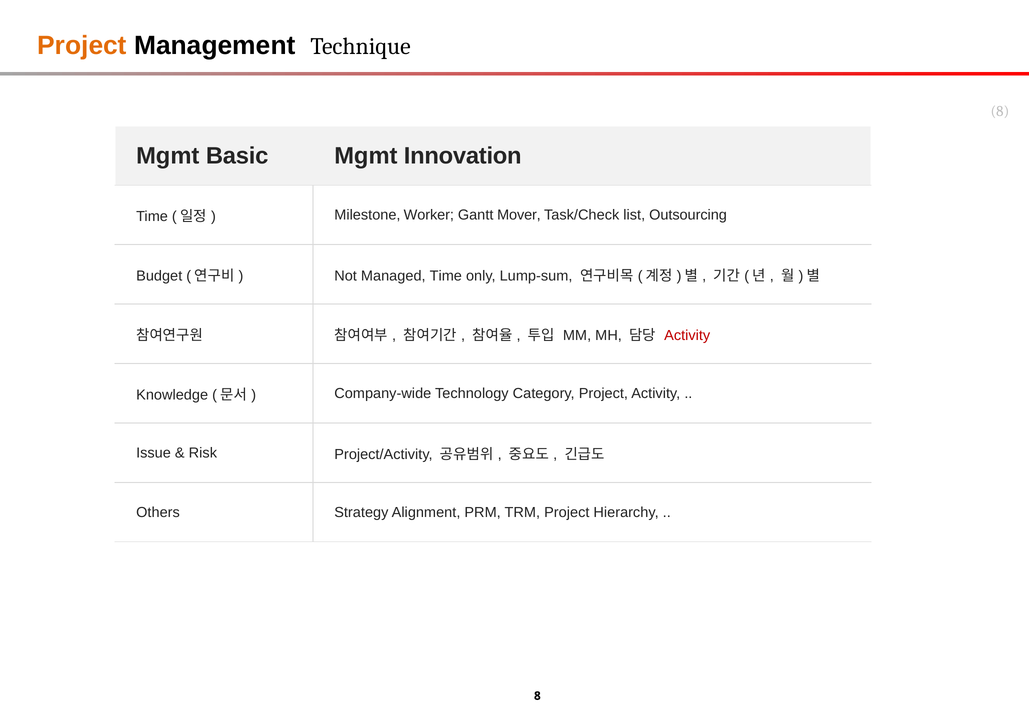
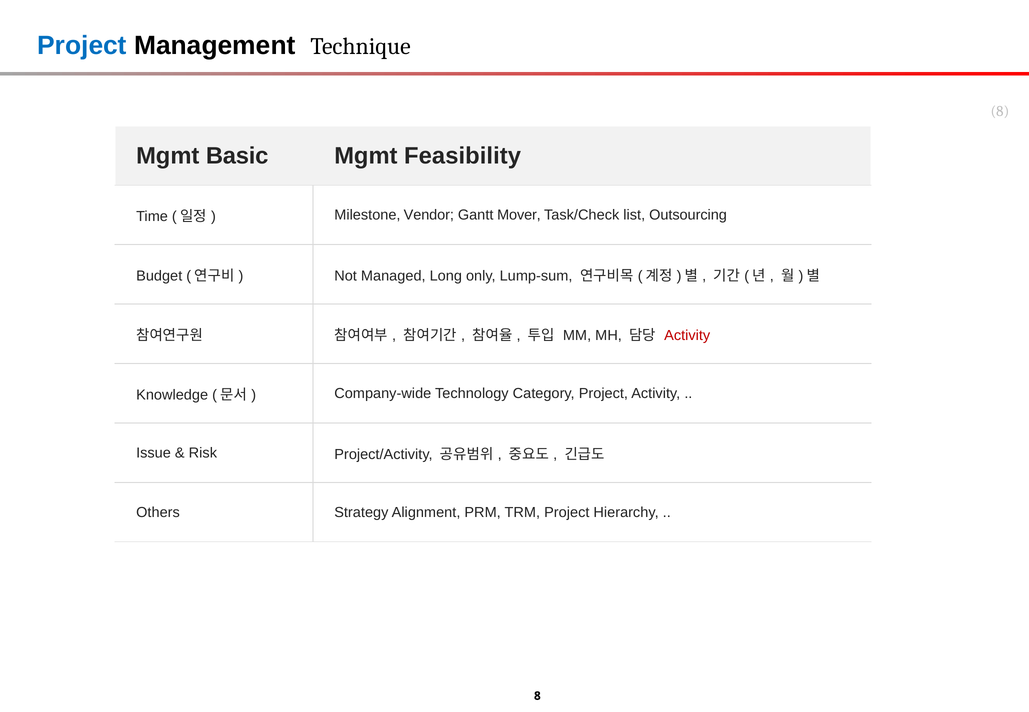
Project colour: orange -> blue (82, 46)
Innovation: Innovation -> Feasibility (463, 156)
Worker: Worker -> Vendor (429, 215)
Managed Time: Time -> Long (446, 276)
